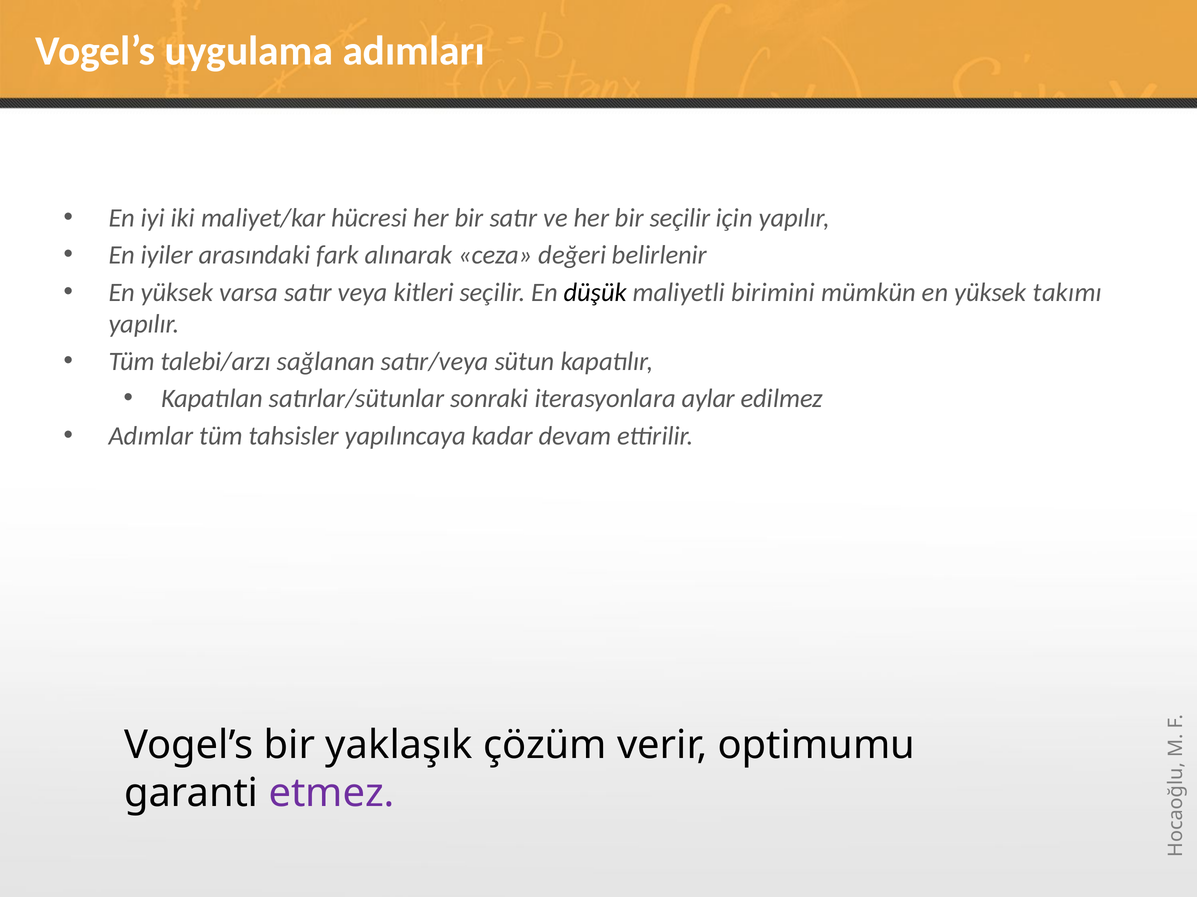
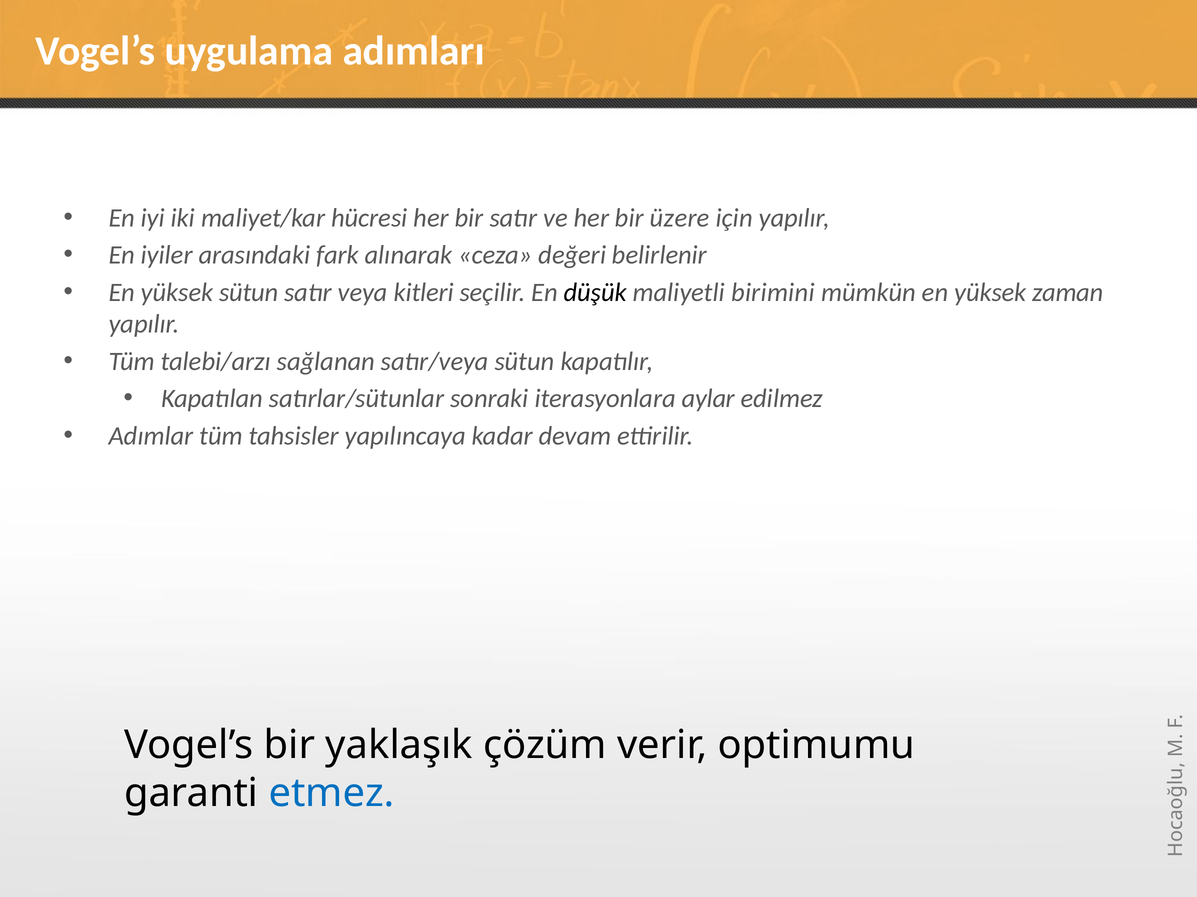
bir seçilir: seçilir -> üzere (680, 218)
yüksek varsa: varsa -> sütun (249, 293)
takımı: takımı -> zaman (1068, 293)
etmez colour: purple -> blue (332, 794)
